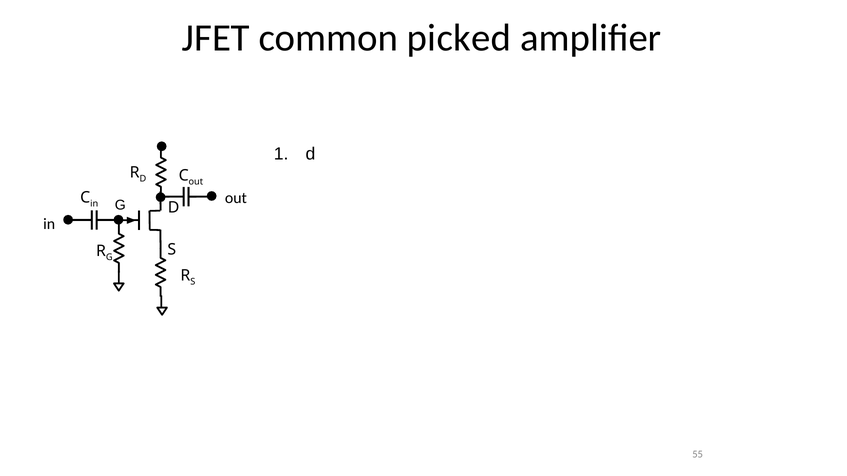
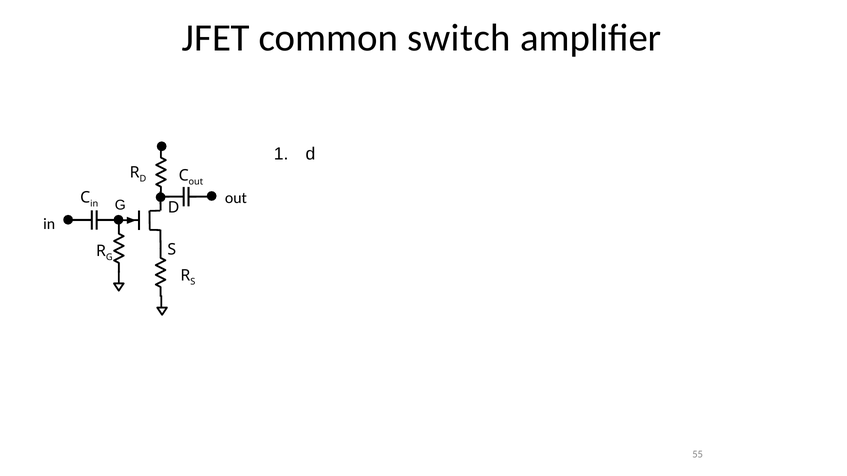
picked: picked -> switch (459, 38)
